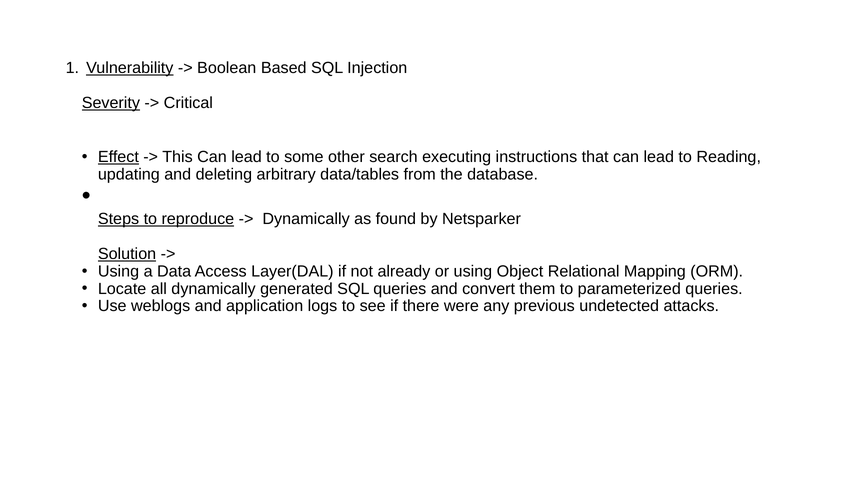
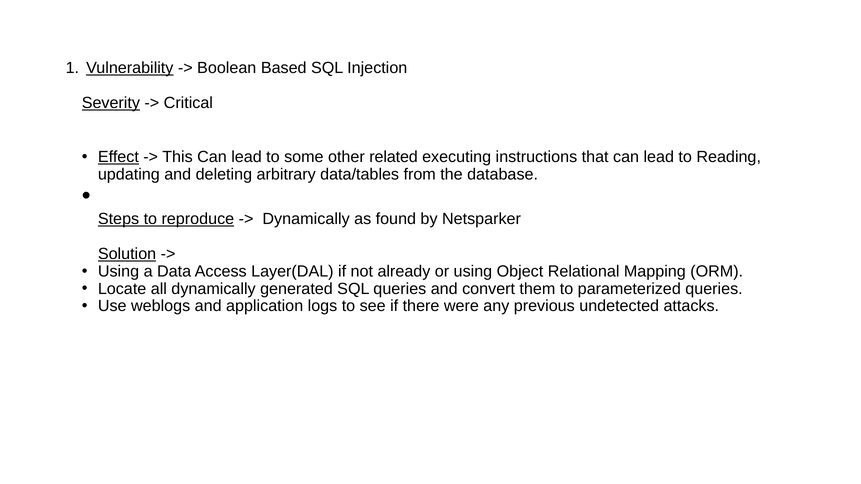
search: search -> related (394, 157)
